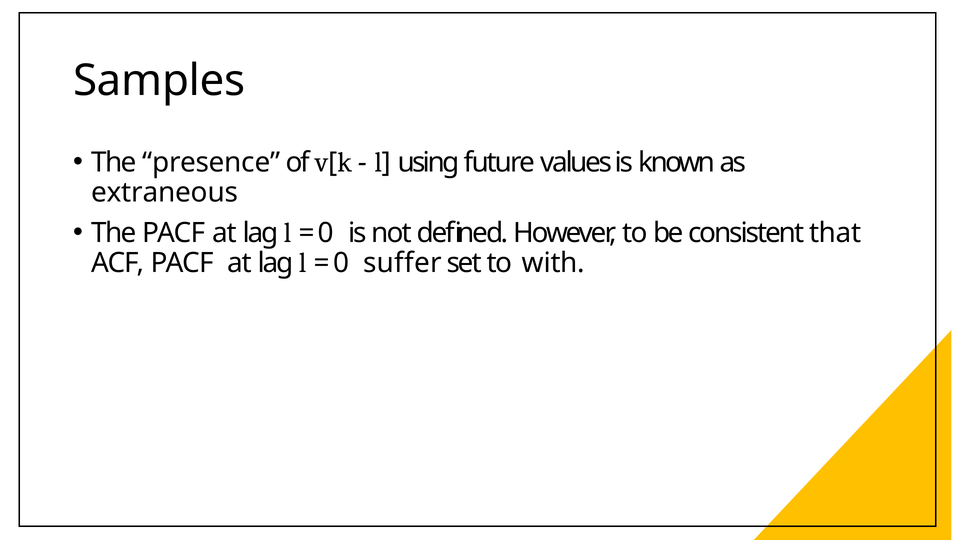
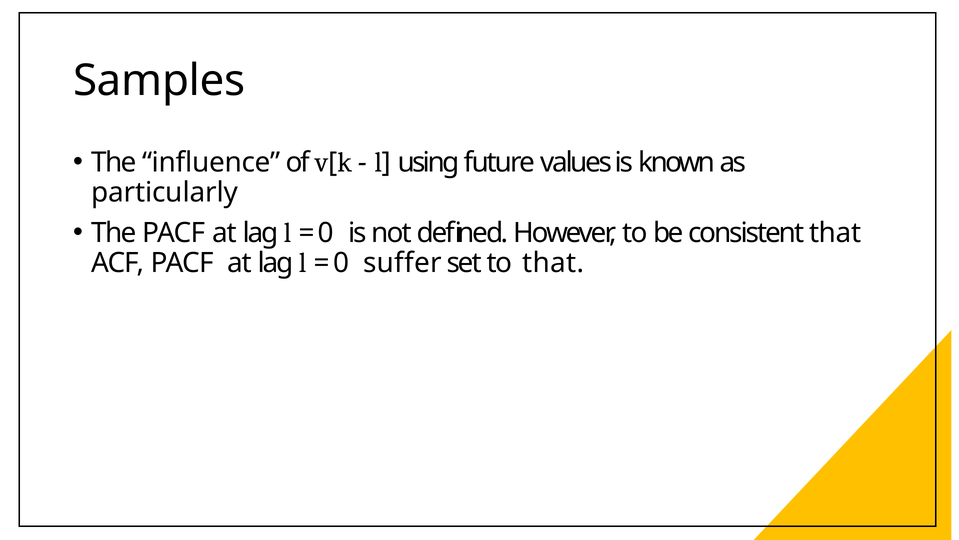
presence: presence -> influence (211, 162)
extraneous: extraneous -> particularly (165, 192)
to with: with -> that (553, 263)
